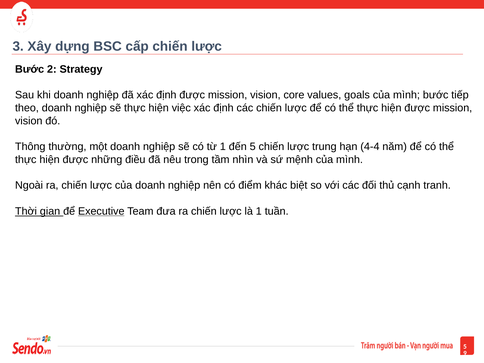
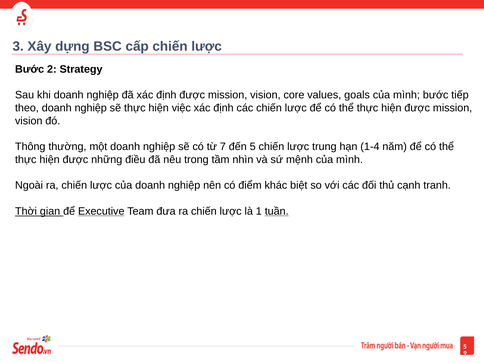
từ 1: 1 -> 7 (223, 147)
4-4: 4-4 -> 1-4 (370, 147)
tuần underline: none -> present (277, 211)
